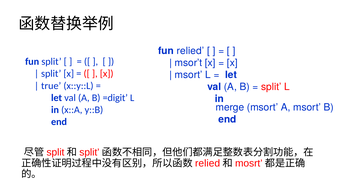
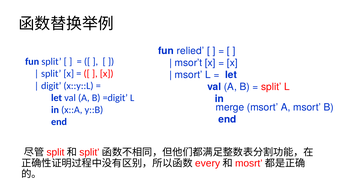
true: true -> digit (51, 86)
relied: relied -> every (208, 164)
